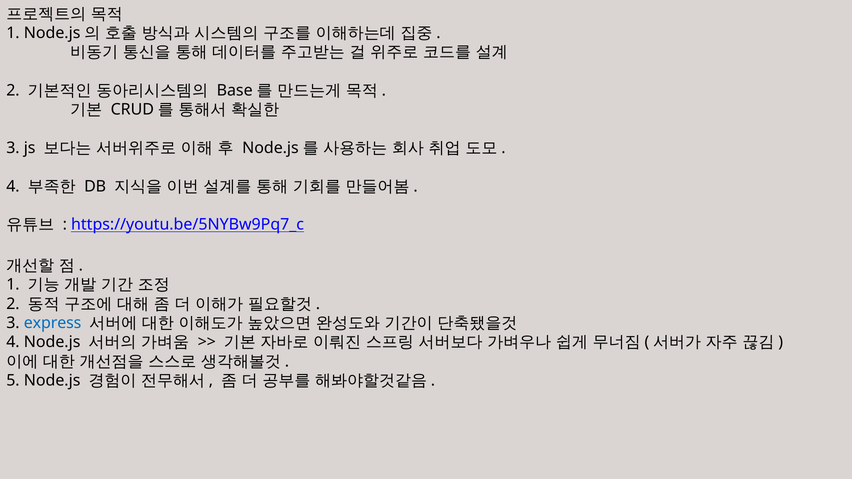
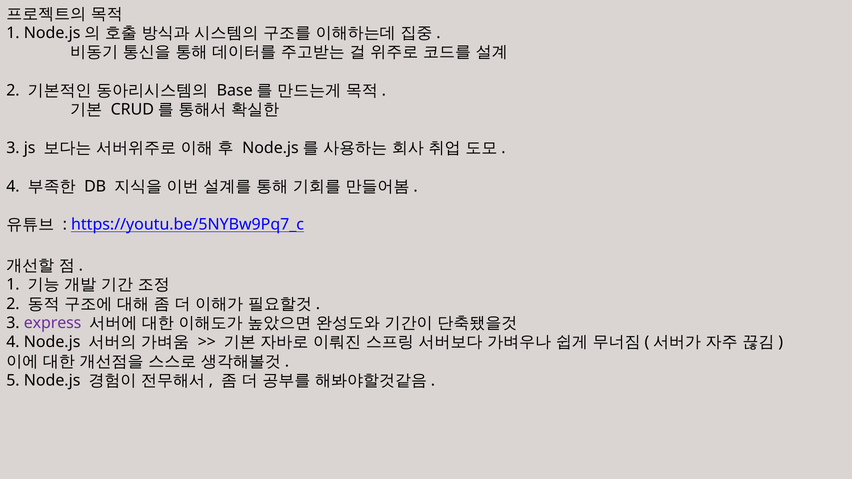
express colour: blue -> purple (53, 323)
